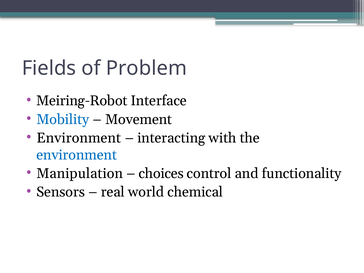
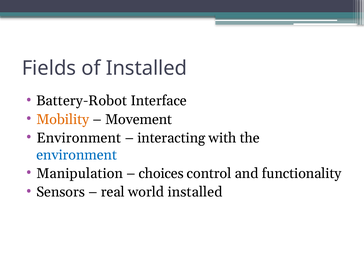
of Problem: Problem -> Installed (146, 68)
Meiring-Robot: Meiring-Robot -> Battery-Robot (82, 101)
Mobility colour: blue -> orange (63, 119)
world chemical: chemical -> installed (195, 192)
